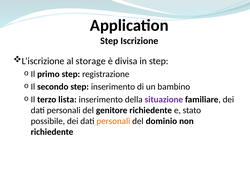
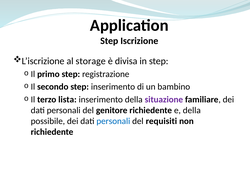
e stato: stato -> della (192, 110)
personali colour: orange -> blue (113, 121)
dominio: dominio -> requisiti (161, 121)
